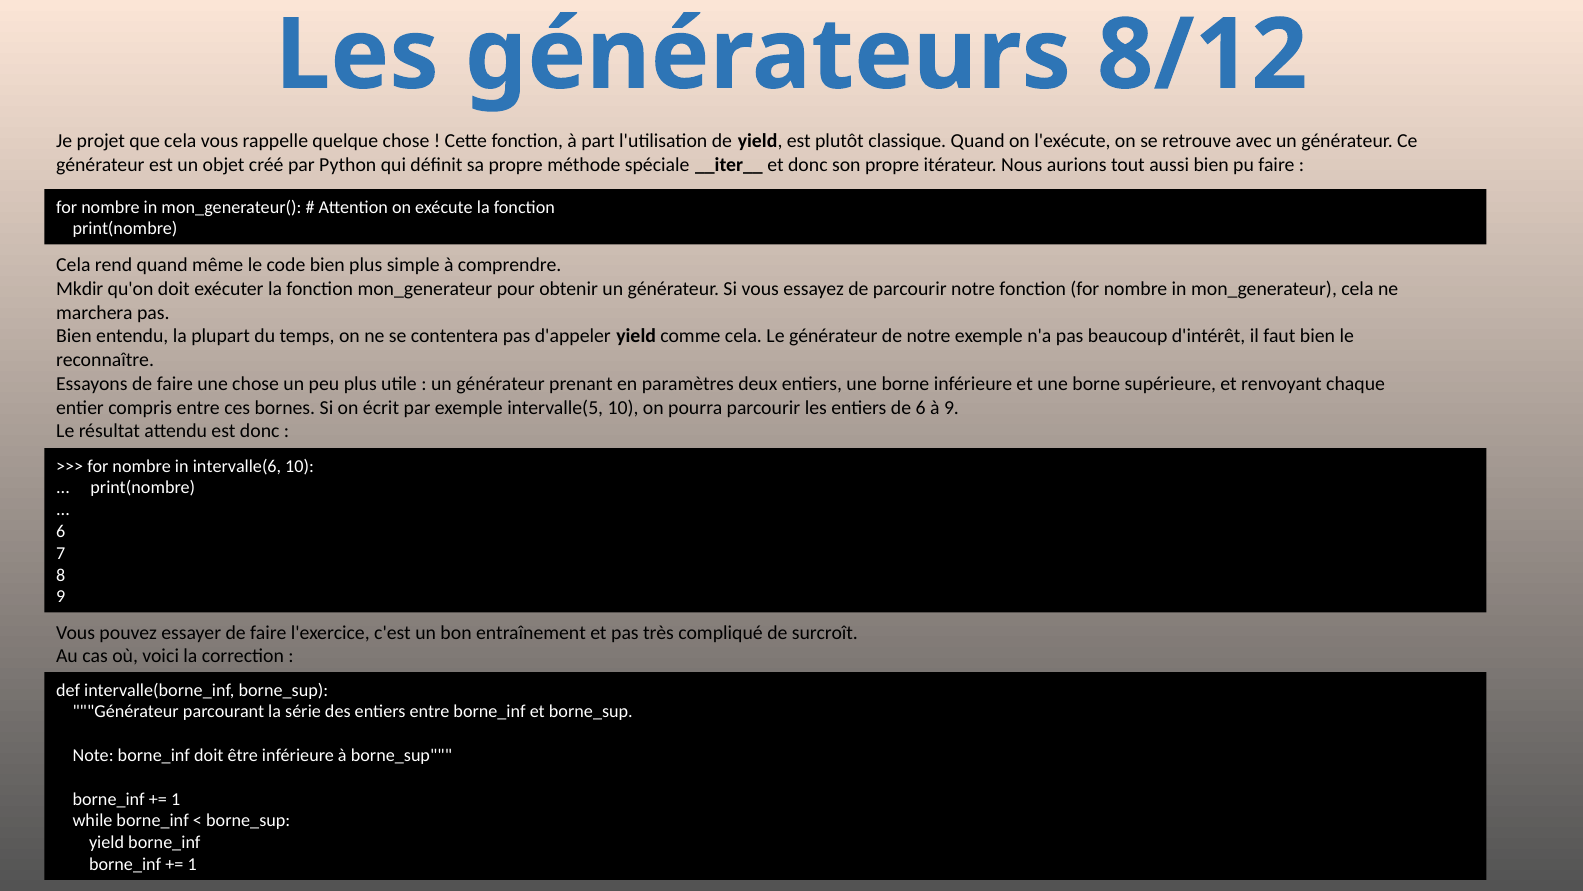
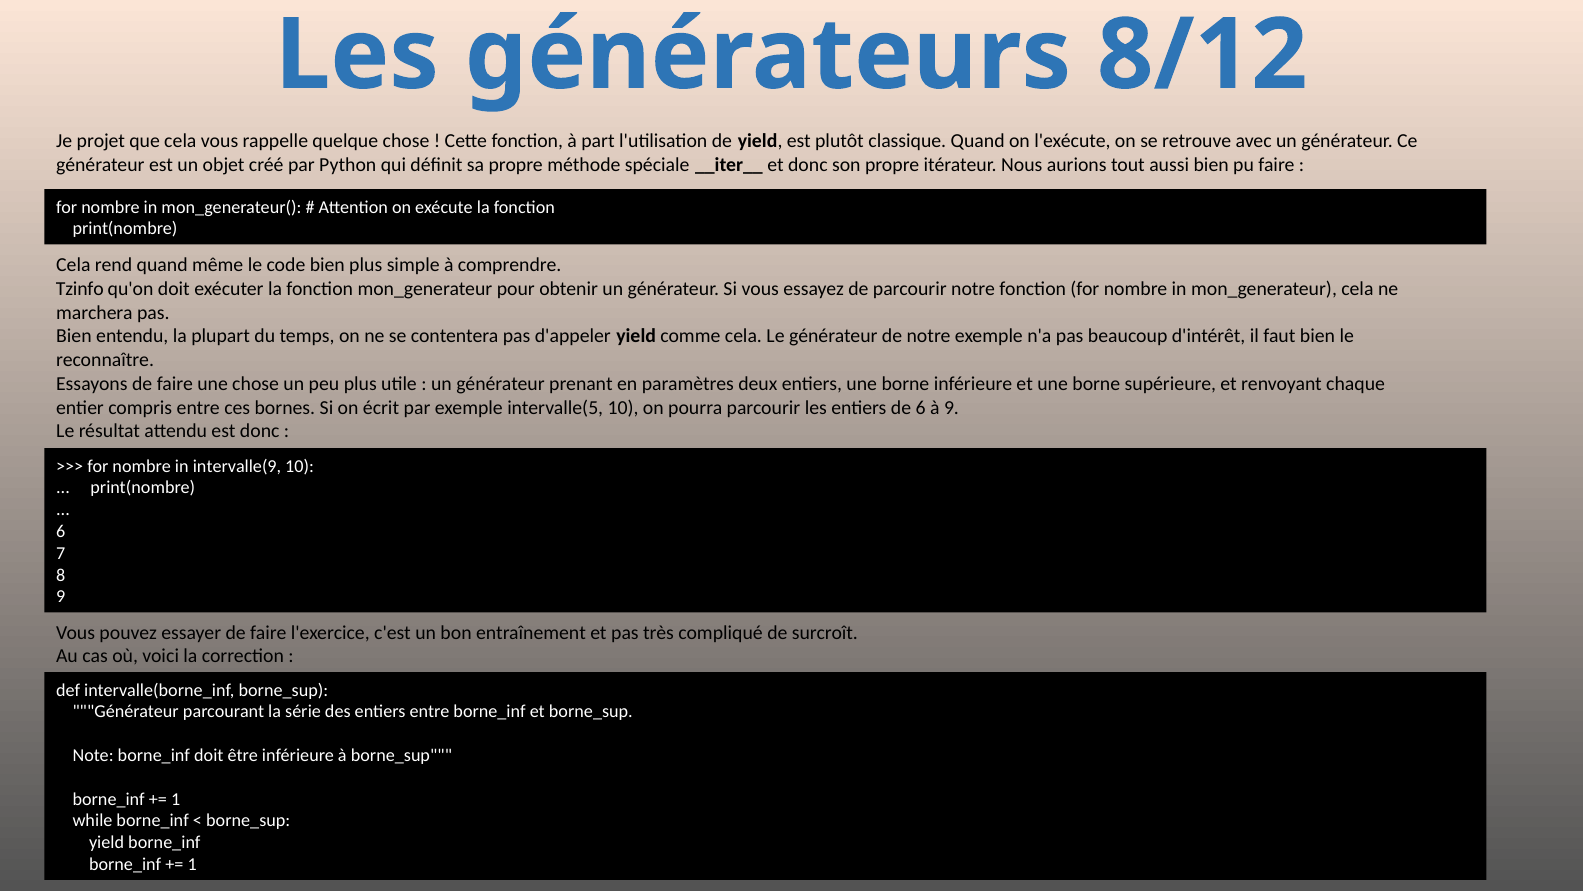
Mkdir: Mkdir -> Tzinfo (80, 289)
intervalle(6: intervalle(6 -> intervalle(9 (237, 466)
